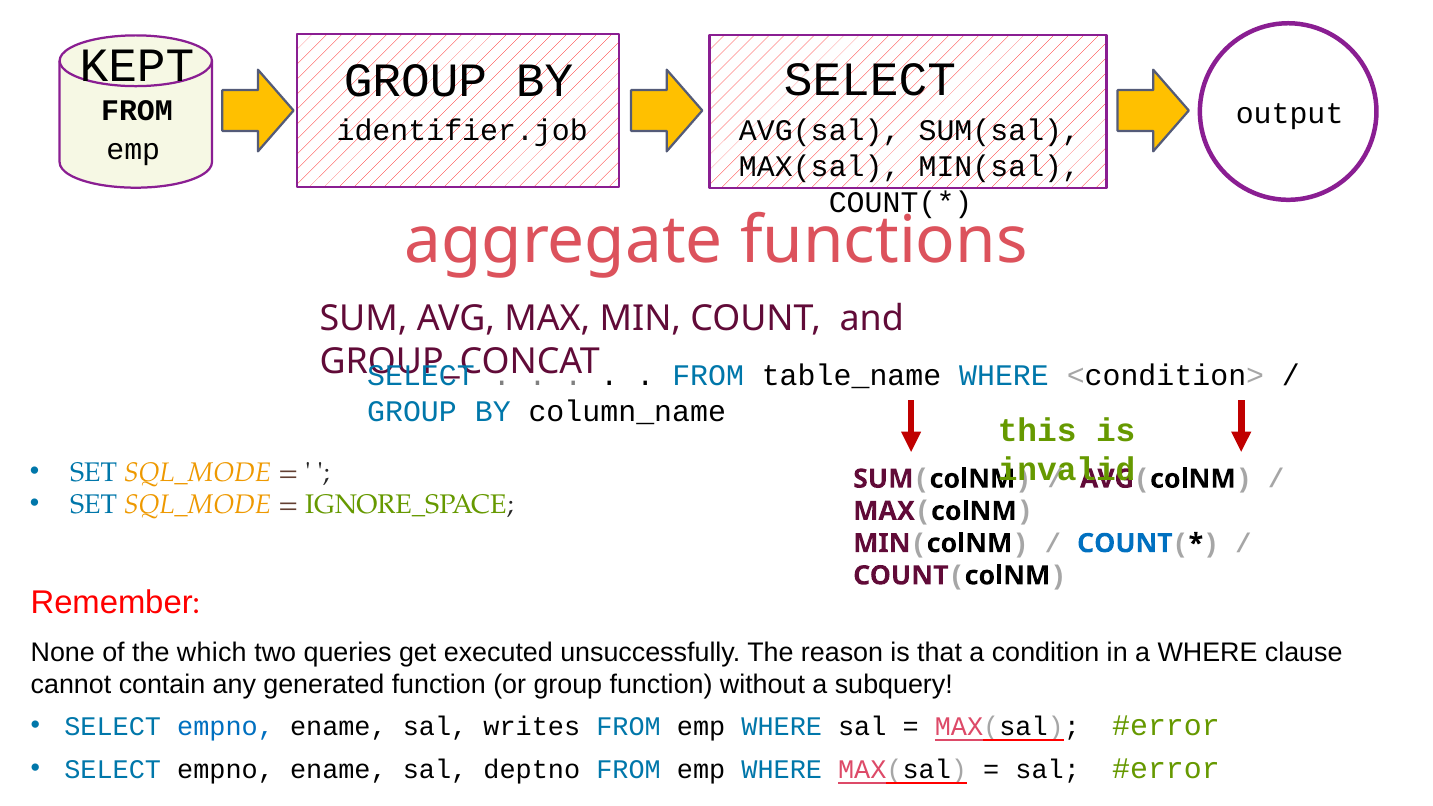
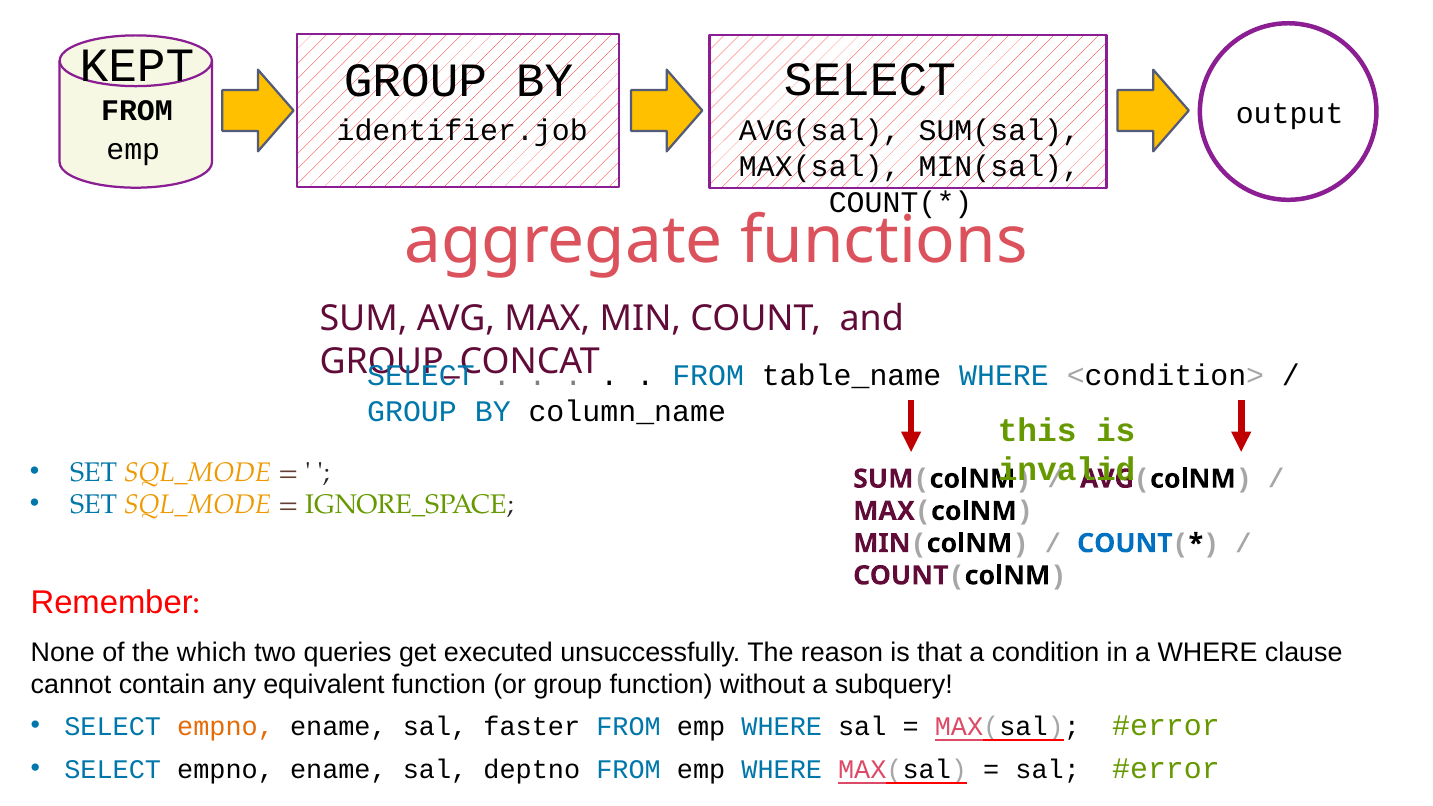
generated: generated -> equivalent (324, 685)
empno colour: blue -> orange (226, 727)
writes: writes -> faster (532, 727)
